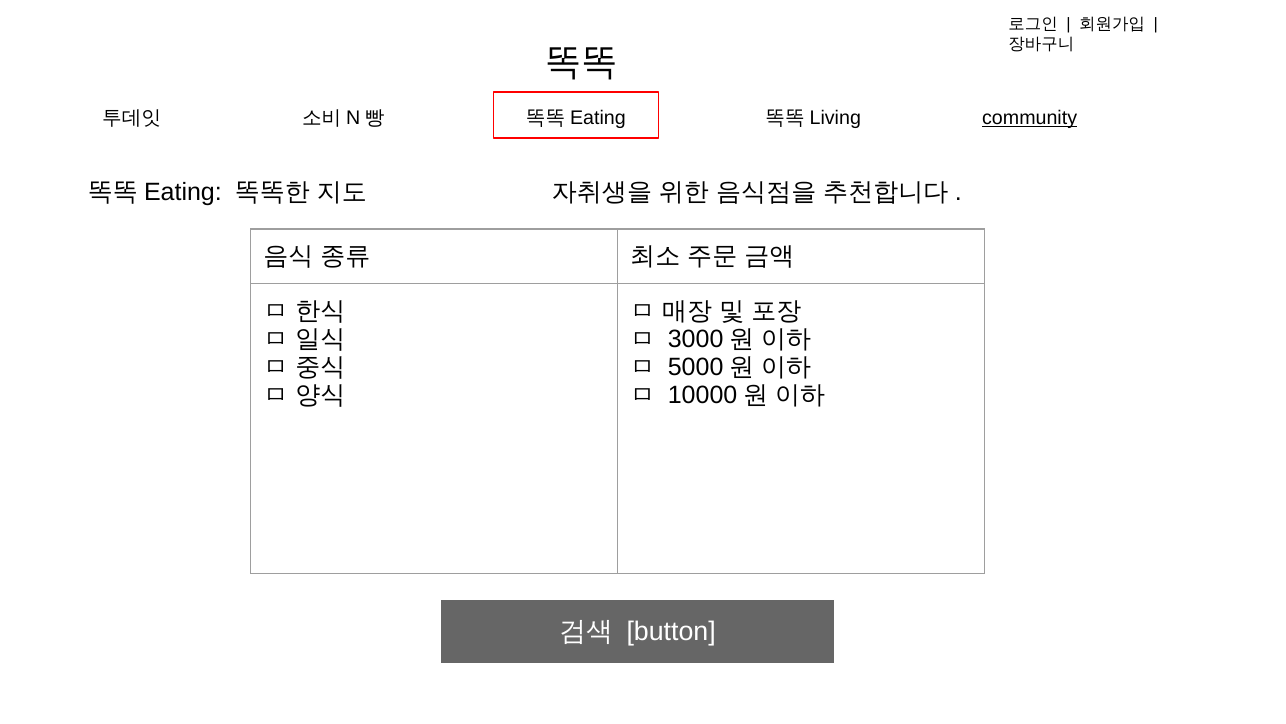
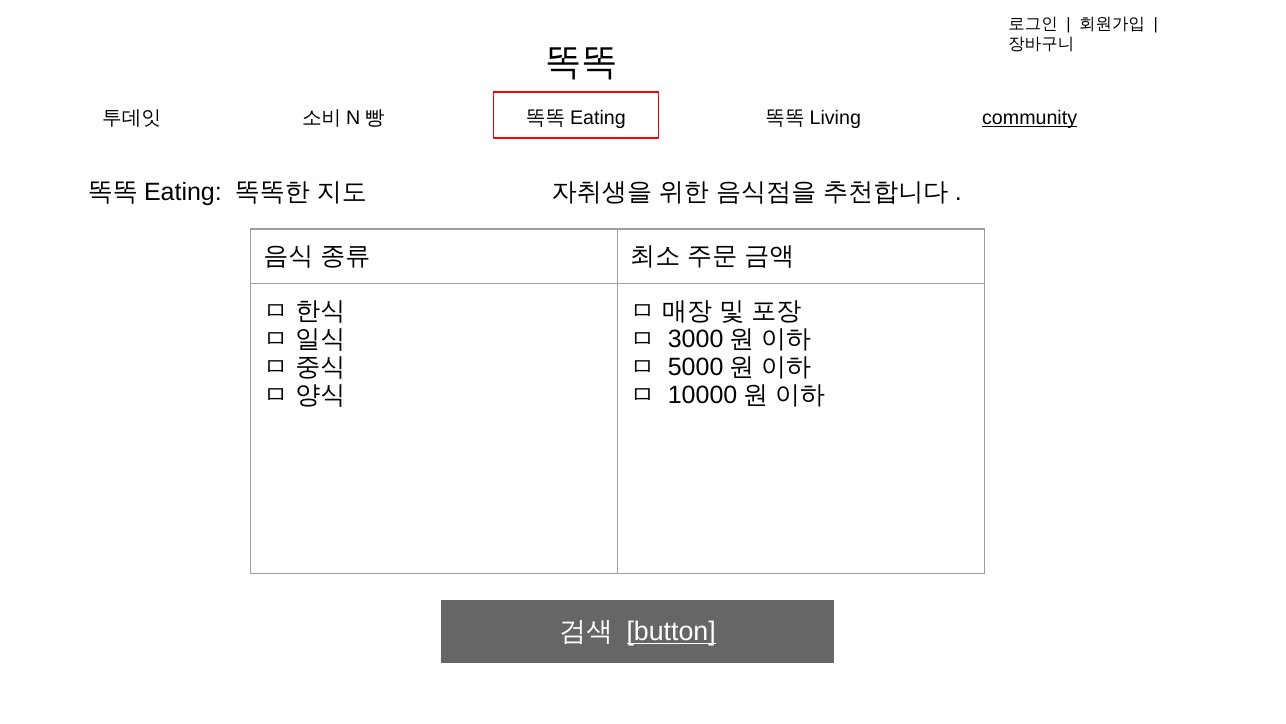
button underline: none -> present (671, 631)
